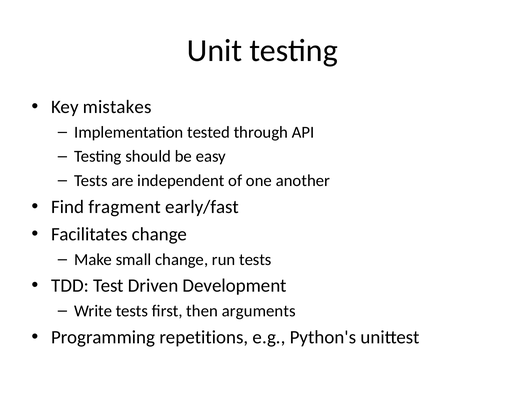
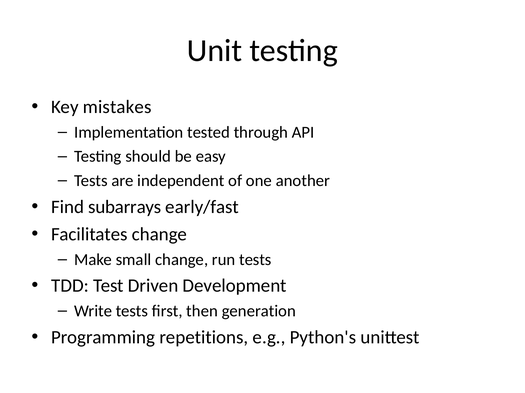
fragment: fragment -> subarrays (125, 207)
arguments: arguments -> generation (259, 312)
